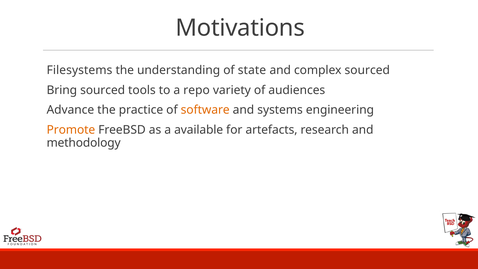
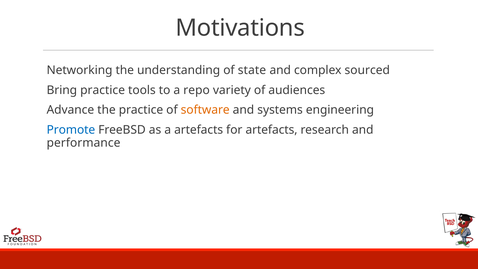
Filesystems: Filesystems -> Networking (80, 70)
Bring sourced: sourced -> practice (103, 90)
Promote colour: orange -> blue (71, 130)
a available: available -> artefacts (199, 130)
methodology: methodology -> performance (84, 143)
